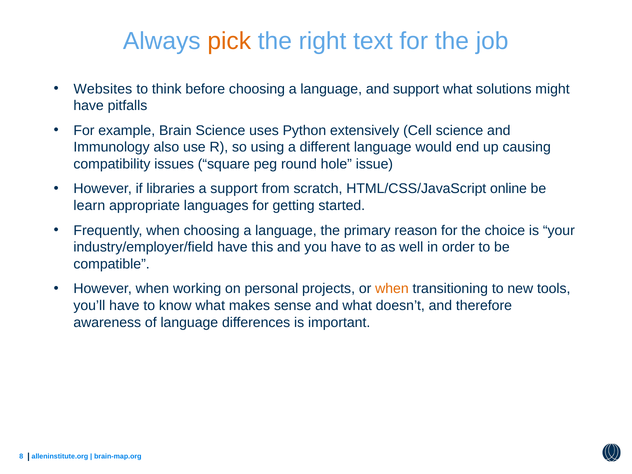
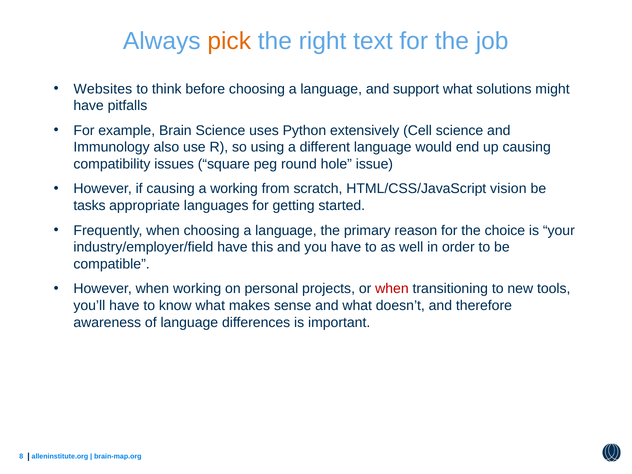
if libraries: libraries -> causing (171, 189)
a support: support -> working (234, 189)
online: online -> vision (508, 189)
learn: learn -> tasks (89, 206)
when colour: orange -> red (392, 289)
